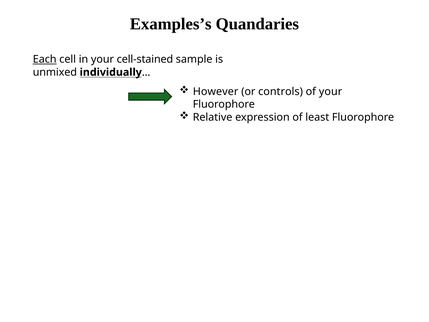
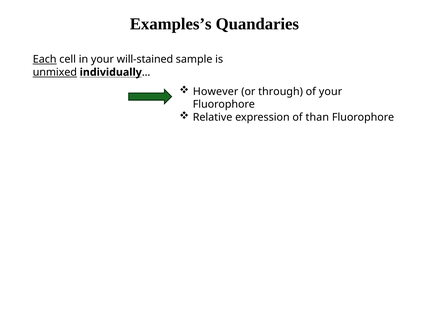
cell-stained: cell-stained -> will-stained (145, 59)
unmixed underline: none -> present (55, 72)
controls: controls -> through (281, 91)
least: least -> than (317, 117)
